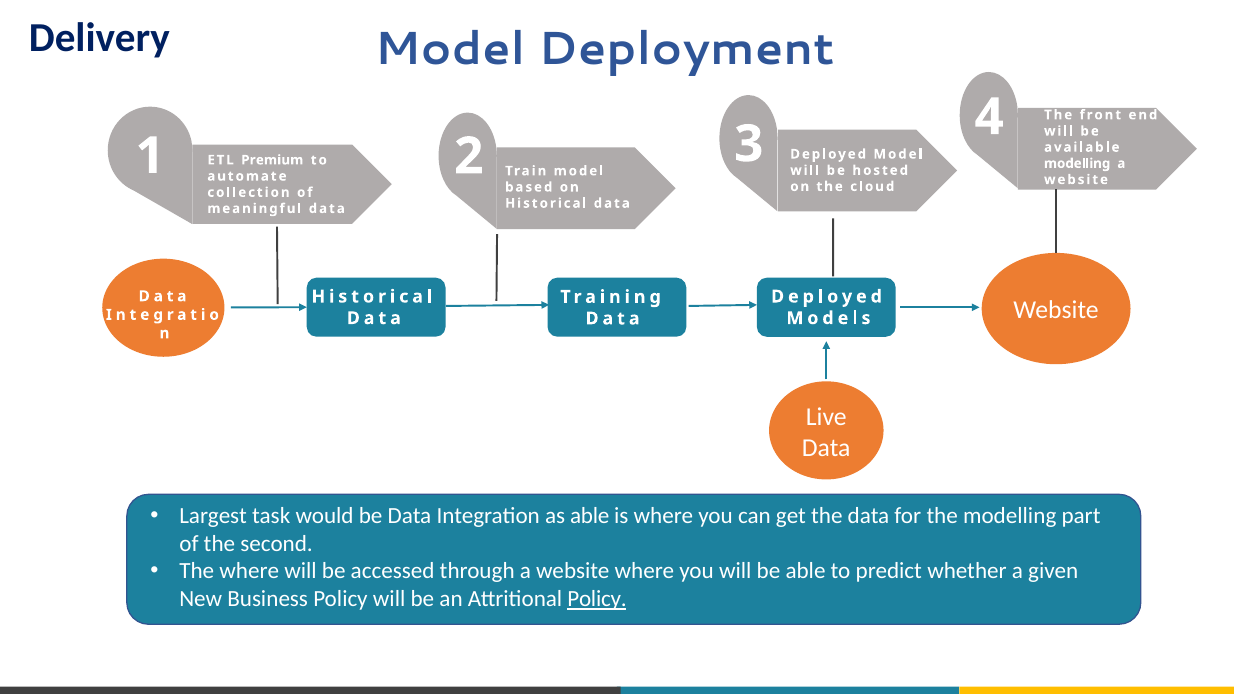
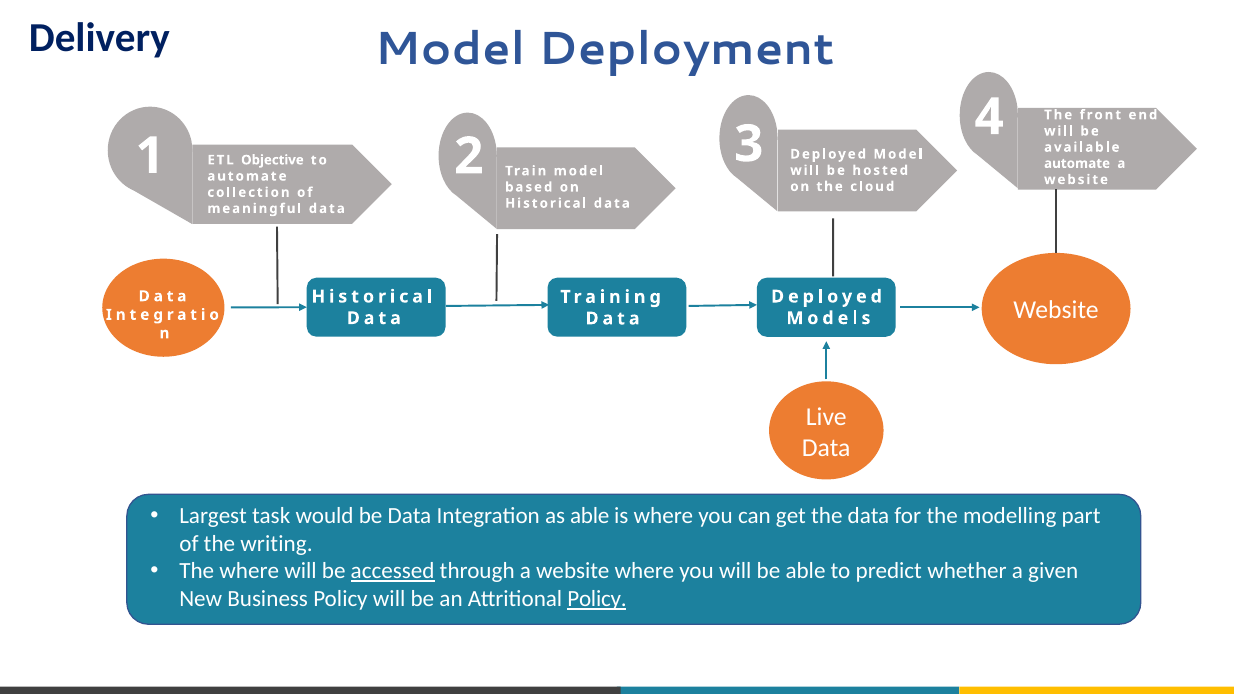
Premium: Premium -> Objective (272, 160)
modelling: modelling -> automate (1077, 163)
second: second -> writing (276, 544)
accessed underline: none -> present (393, 571)
